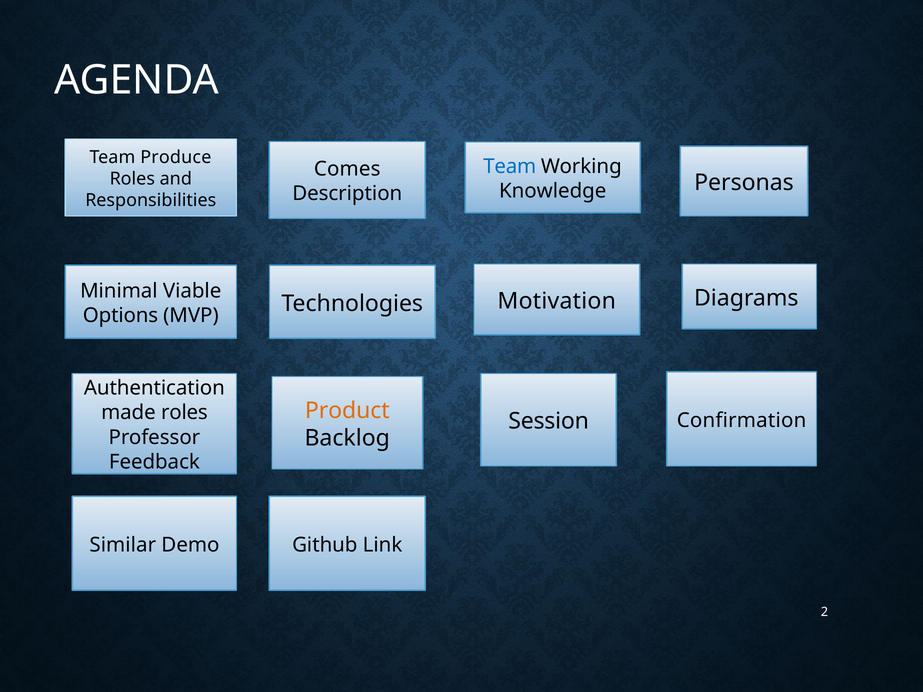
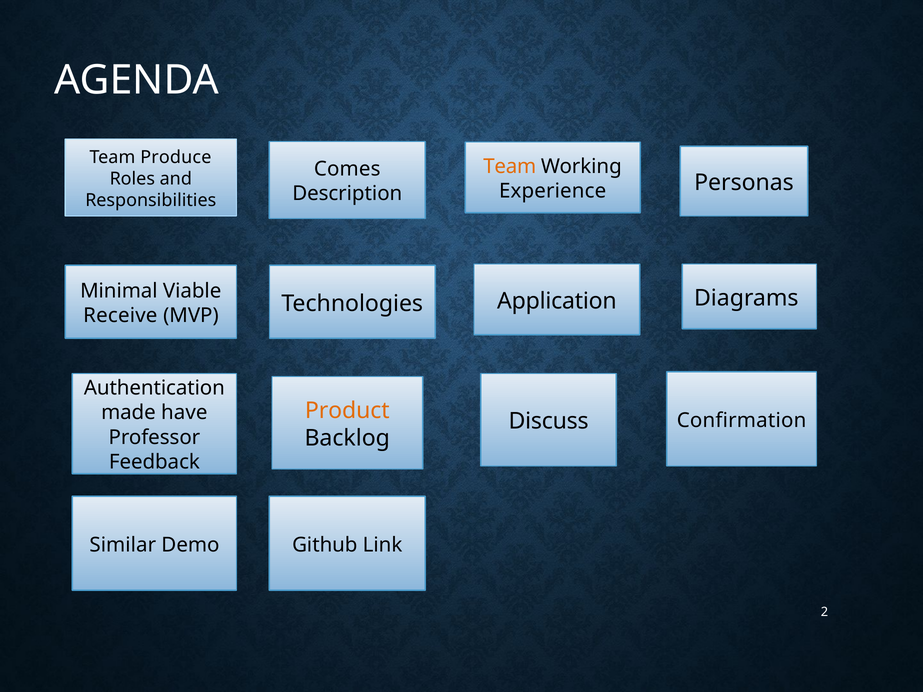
Team colour: blue -> orange (510, 167)
Knowledge: Knowledge -> Experience (553, 191)
Motivation: Motivation -> Application (557, 301)
Options: Options -> Receive (120, 316)
made roles: roles -> have (184, 413)
Session: Session -> Discuss (549, 421)
